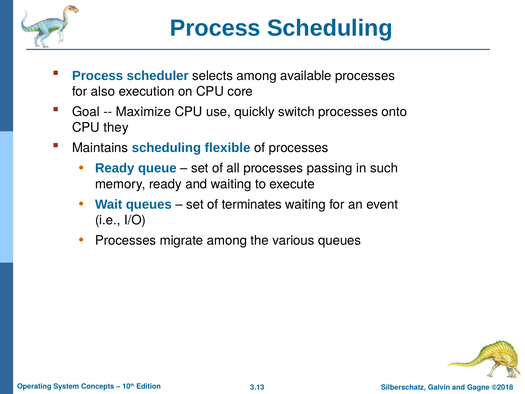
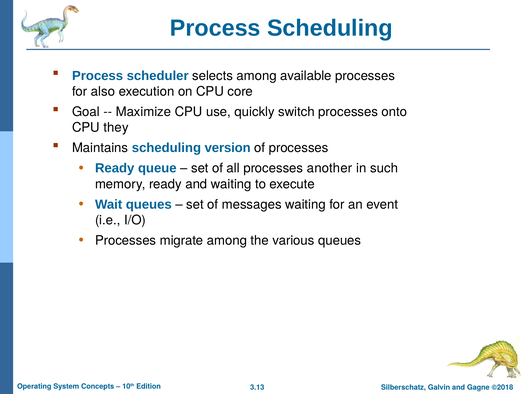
flexible: flexible -> version (228, 148)
passing: passing -> another (330, 168)
terminates: terminates -> messages (252, 204)
